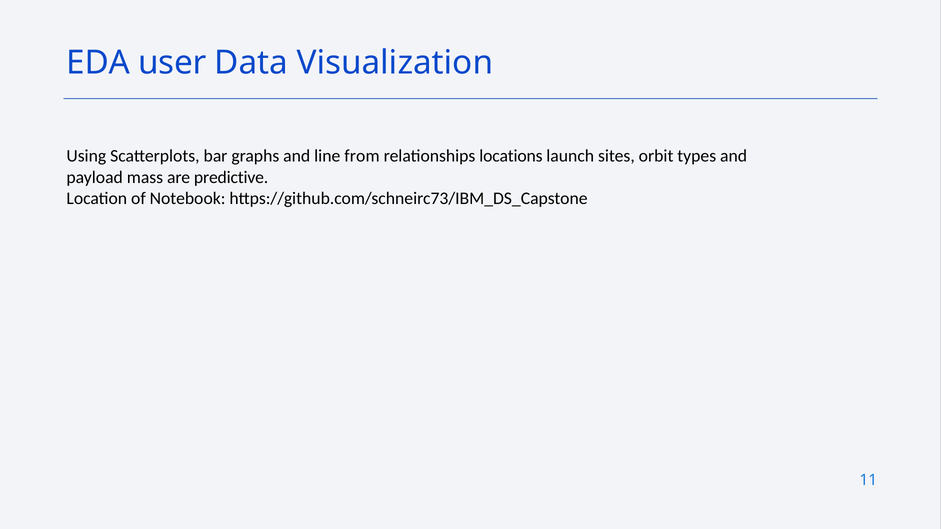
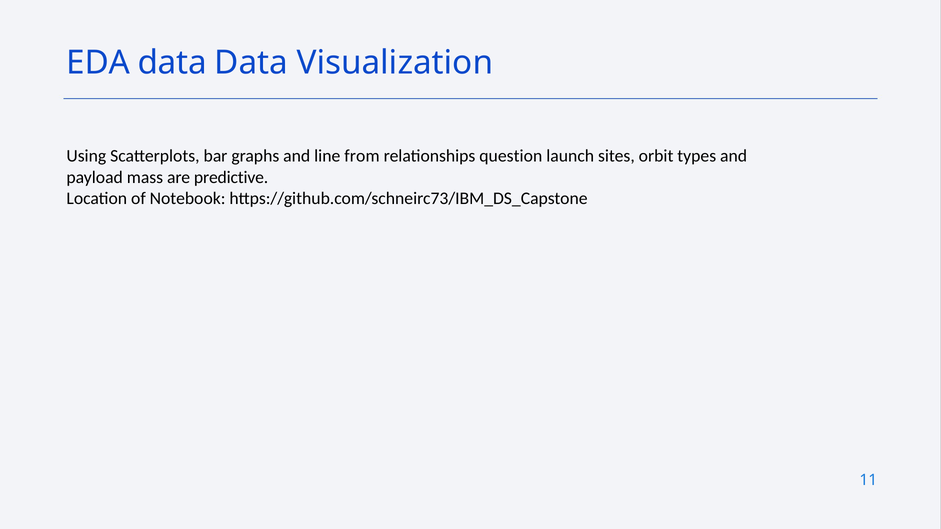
EDA user: user -> data (172, 63)
locations: locations -> question (511, 156)
